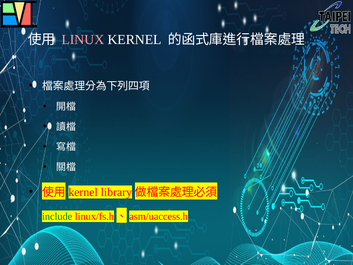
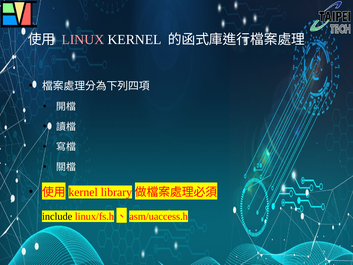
include colour: green -> black (57, 216)
